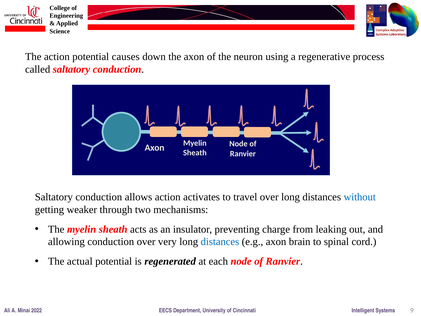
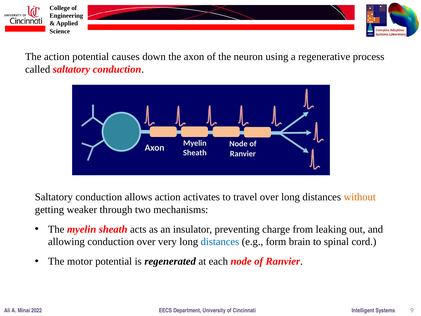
without colour: blue -> orange (360, 197)
e.g axon: axon -> form (276, 242)
actual: actual -> motor (80, 261)
